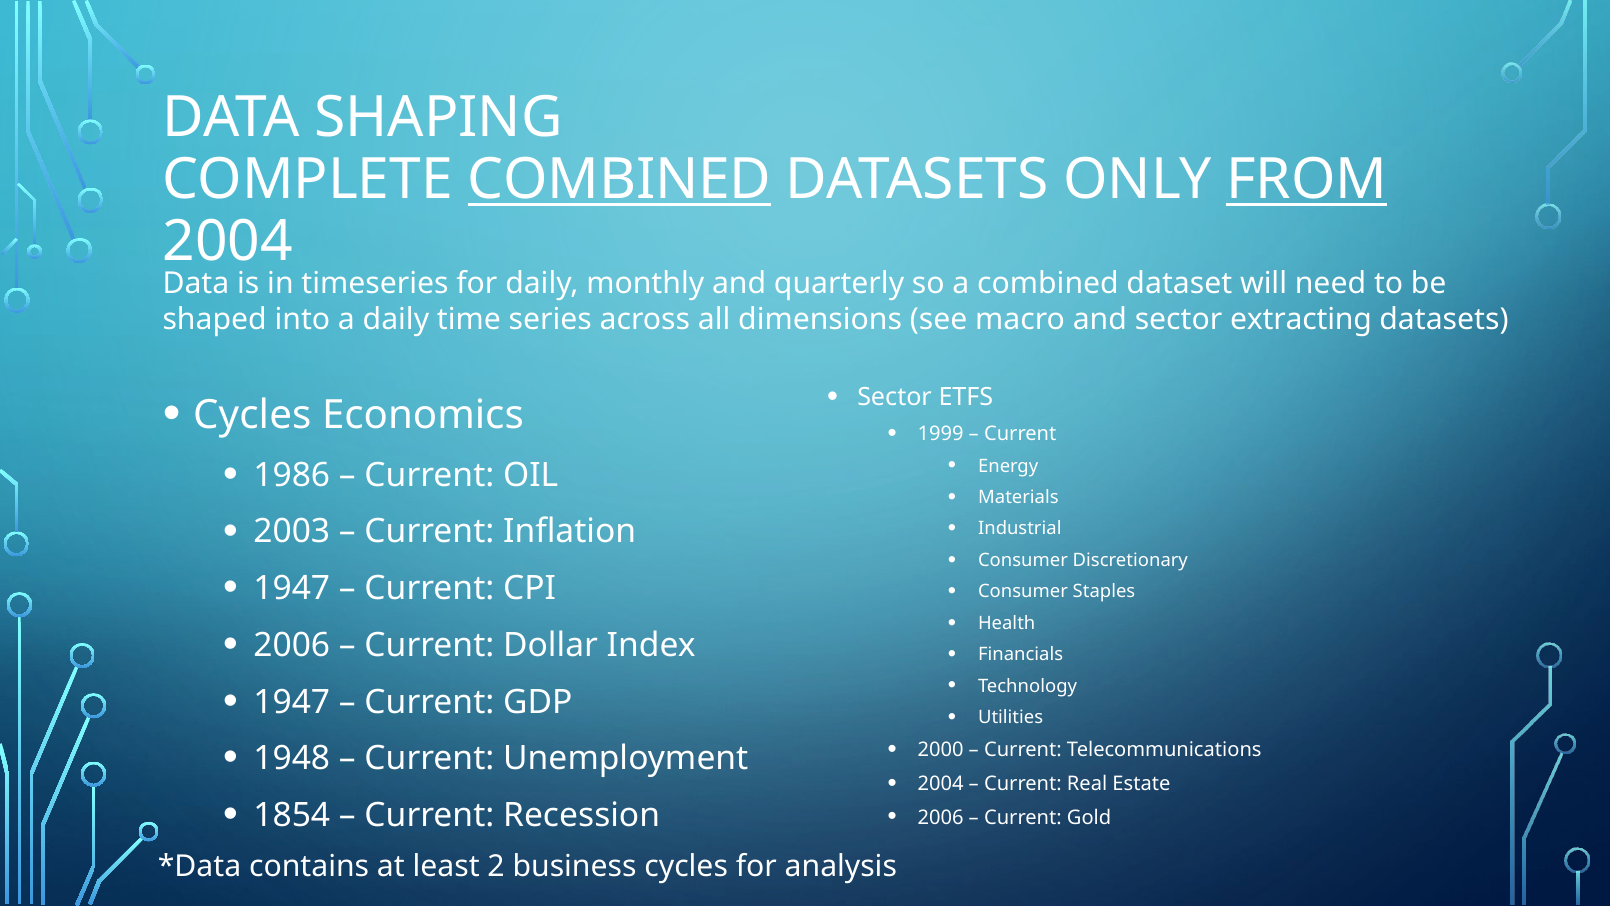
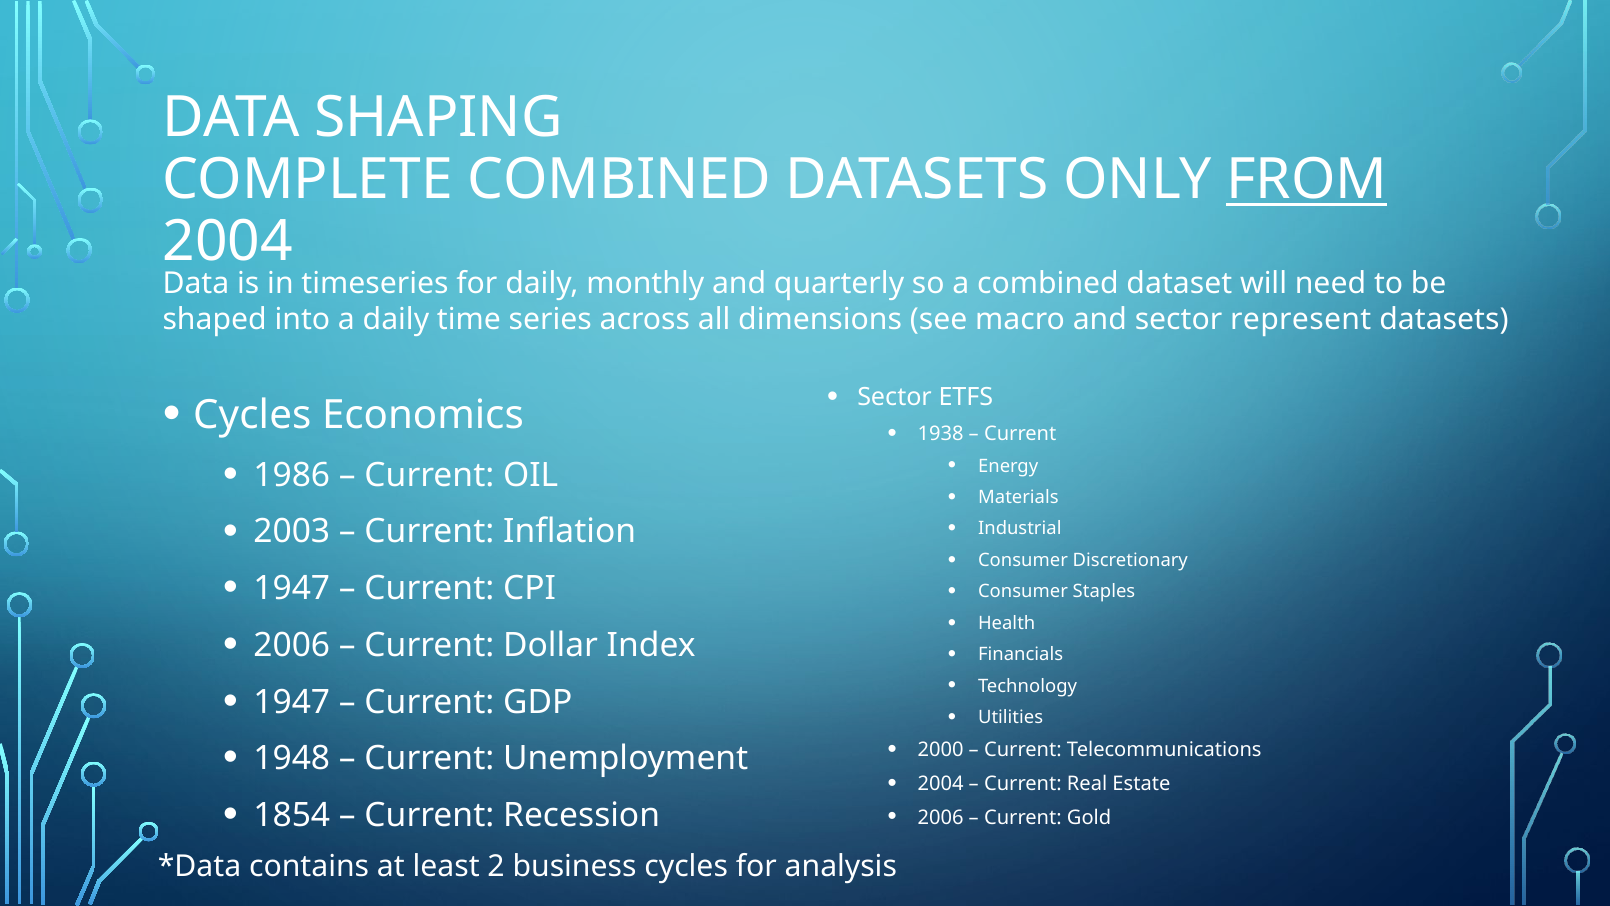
COMBINED underline: present -> none (620, 180)
extracting: extracting -> represent (1301, 320)
1999: 1999 -> 1938 (941, 434)
